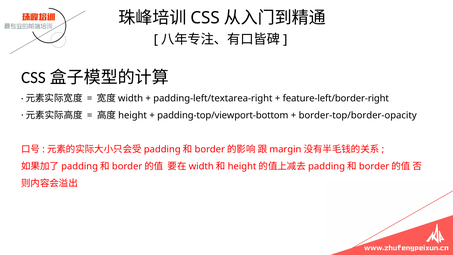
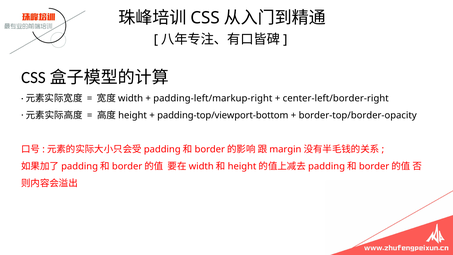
padding-left/textarea-right: padding-left/textarea-right -> padding-left/markup-right (213, 98)
feature-left/border-right: feature-left/border-right -> center-left/border-right (336, 98)
